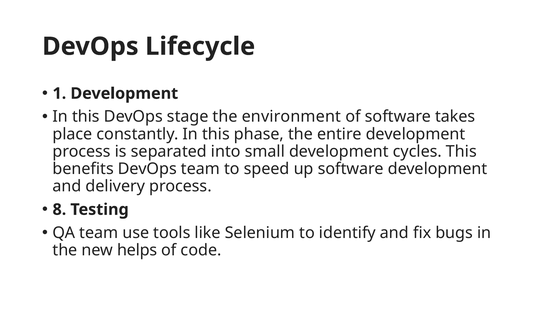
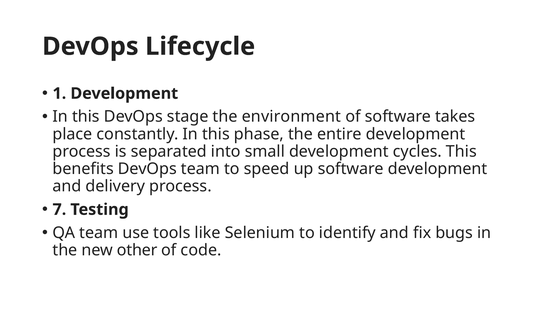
8: 8 -> 7 (59, 210)
helps: helps -> other (137, 250)
